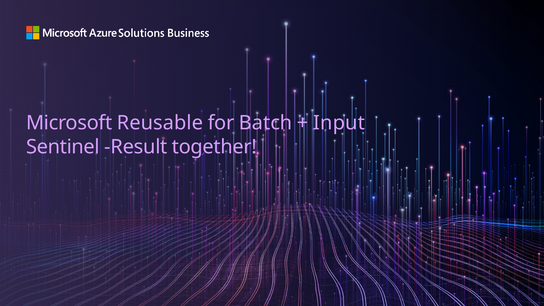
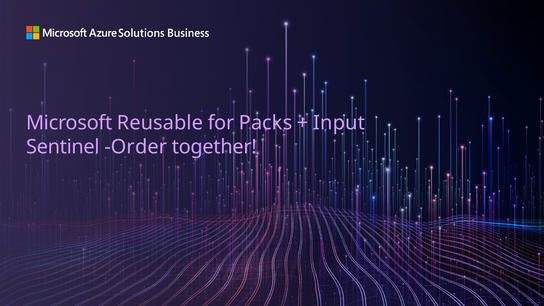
Batch: Batch -> Packs (266, 123)
Result: Result -> Order (136, 147)
